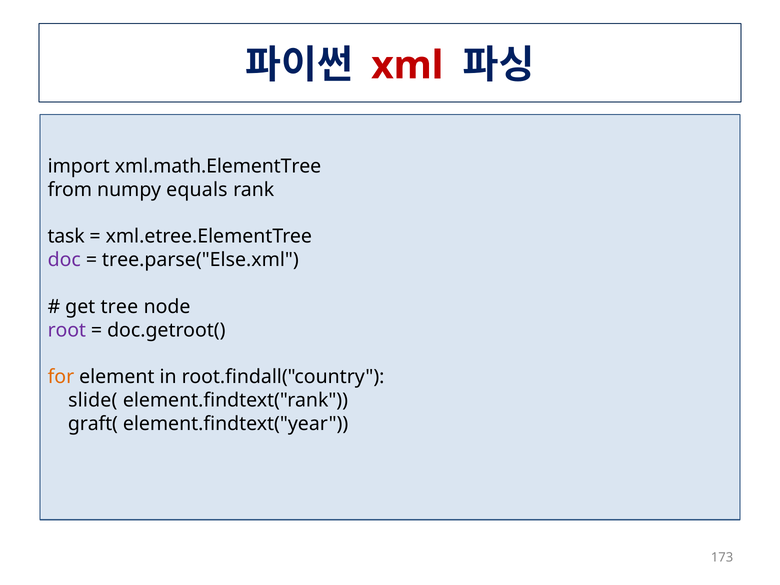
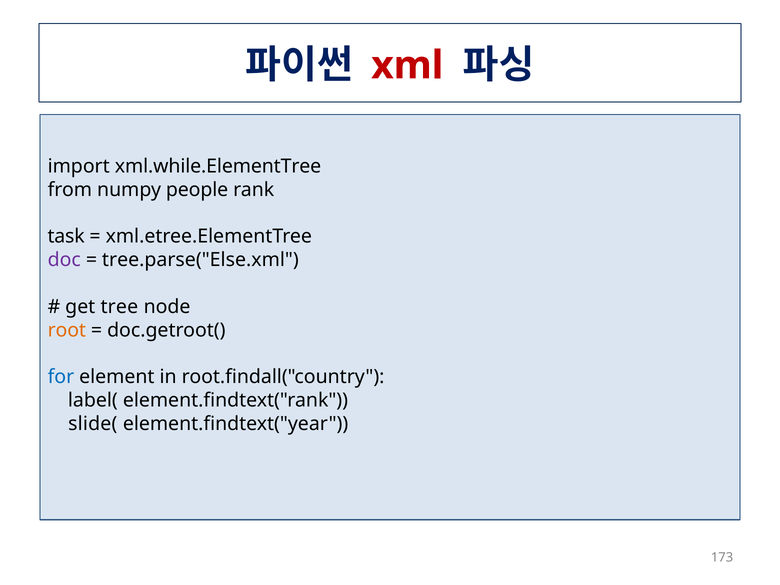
xml.math.ElementTree: xml.math.ElementTree -> xml.while.ElementTree (218, 166)
equals: equals -> people (197, 190)
root colour: purple -> orange (67, 330)
for colour: orange -> blue (61, 377)
slide(: slide( -> label( (93, 400)
graft(: graft( -> slide( (93, 424)
